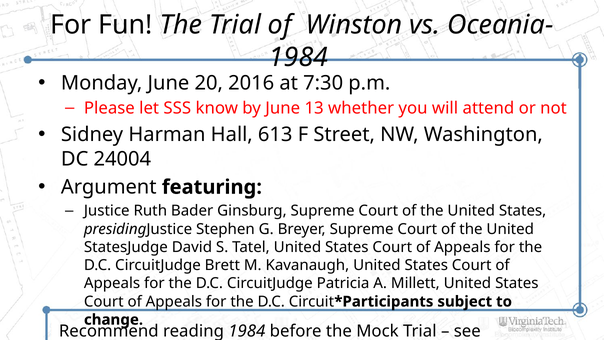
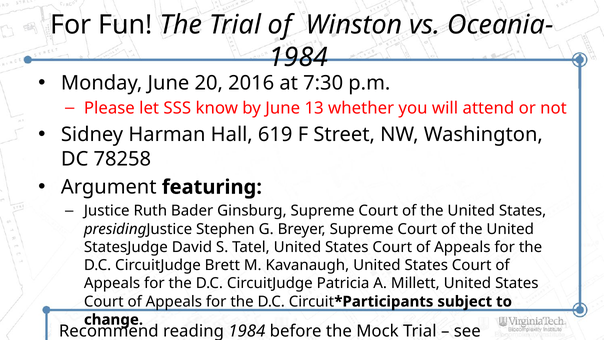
613: 613 -> 619 (275, 135)
24004: 24004 -> 78258 (122, 159)
